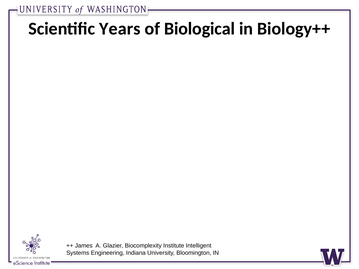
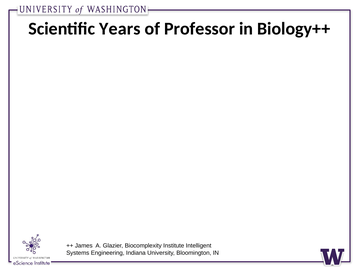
of Biological: Biological -> Professor (200, 29)
